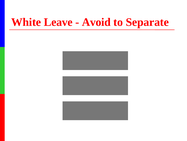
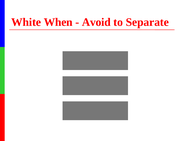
Leave: Leave -> When (58, 22)
